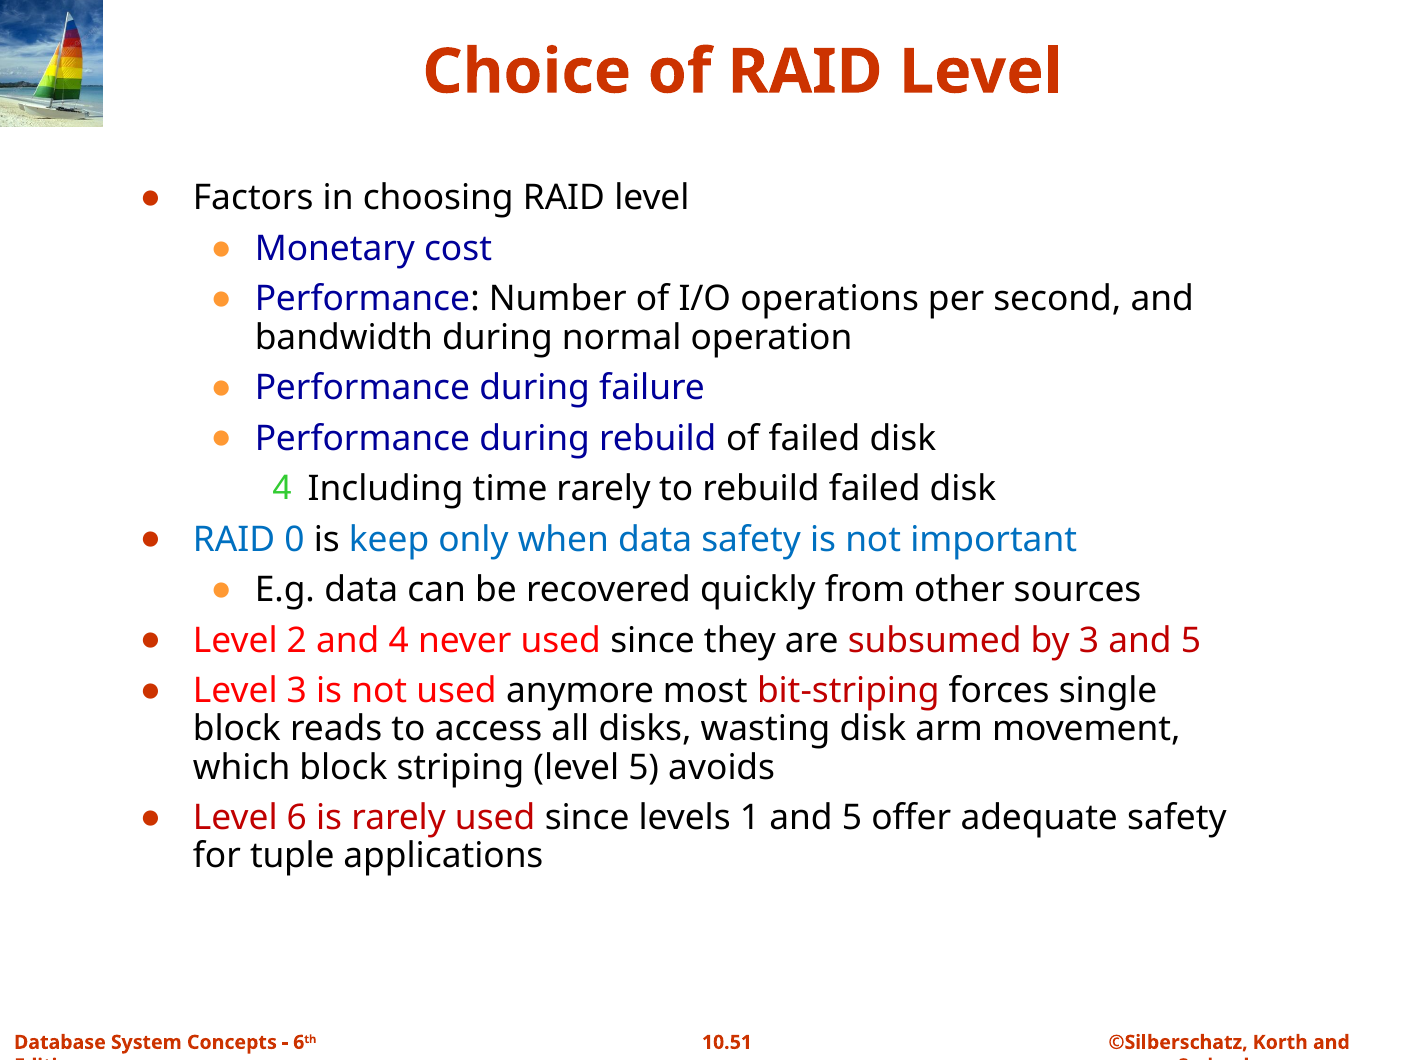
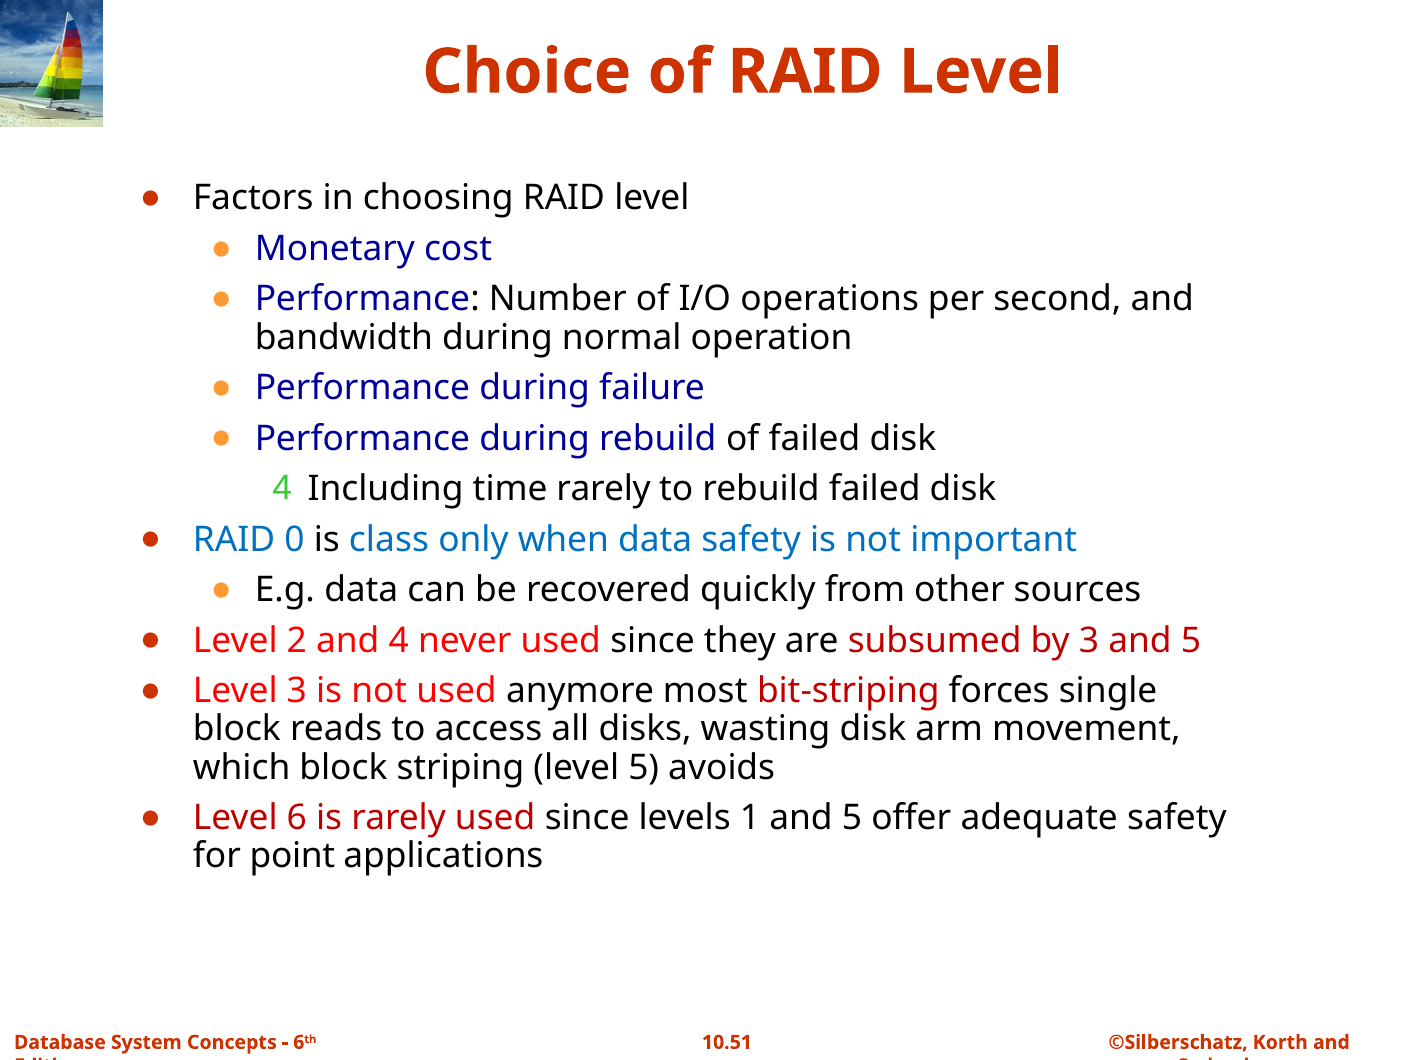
keep: keep -> class (389, 539)
tuple: tuple -> point (292, 856)
